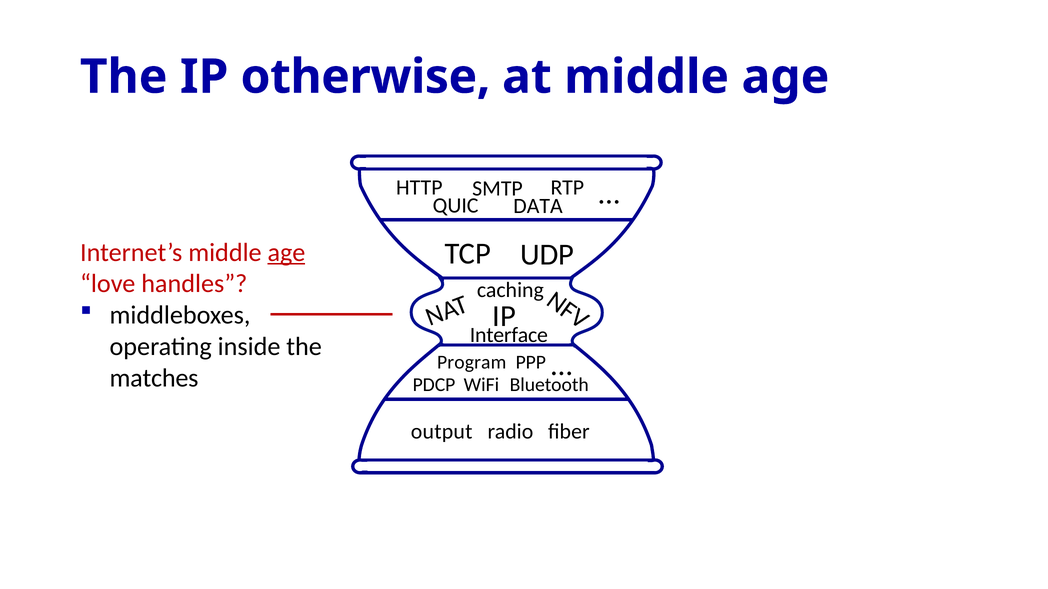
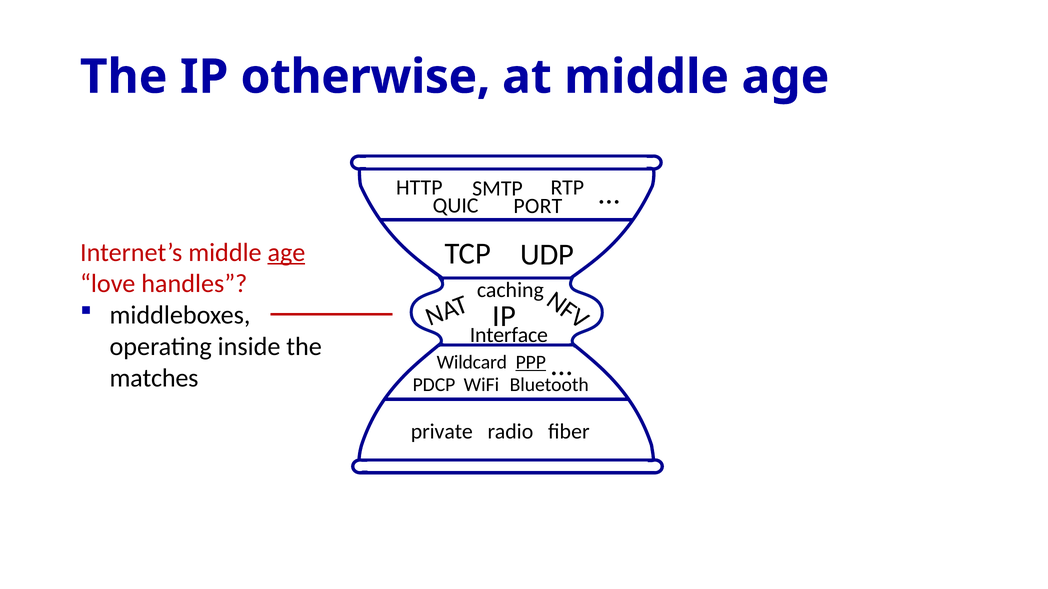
DATA: DATA -> PORT (538, 206)
Program: Program -> Wildcard (472, 362)
PPP underline: none -> present (531, 362)
output: output -> private (442, 432)
